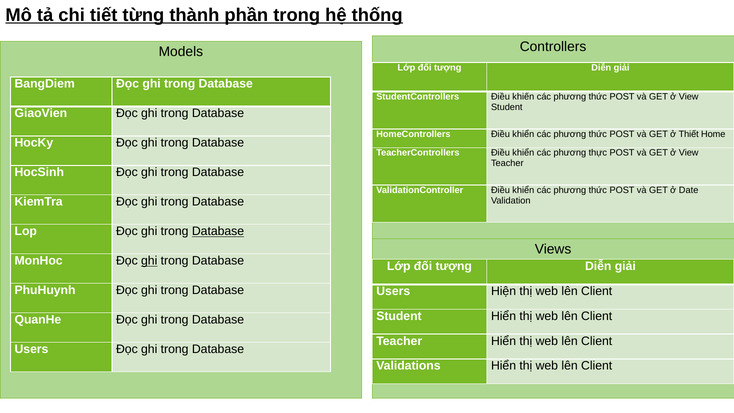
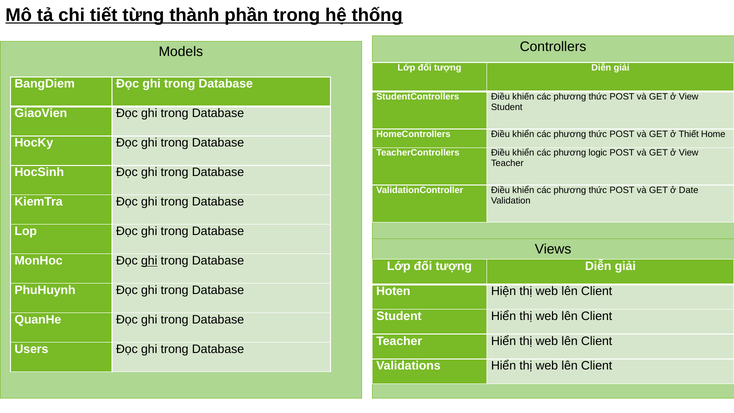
thực: thực -> logic (598, 153)
Database underline: present -> none (218, 231)
Users: Users -> Hoten (393, 291)
